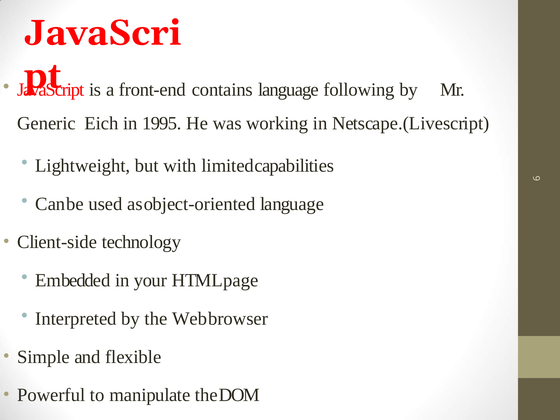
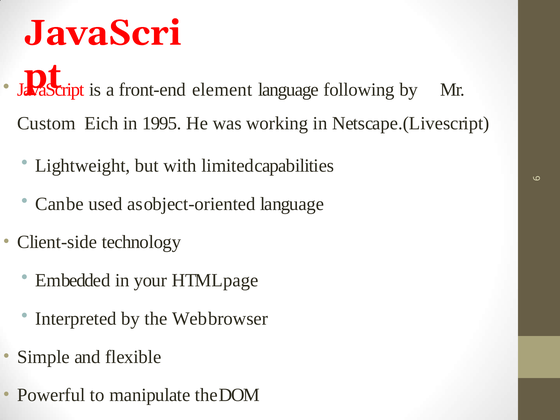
contains: contains -> element (222, 90)
Generic: Generic -> Custom (46, 123)
